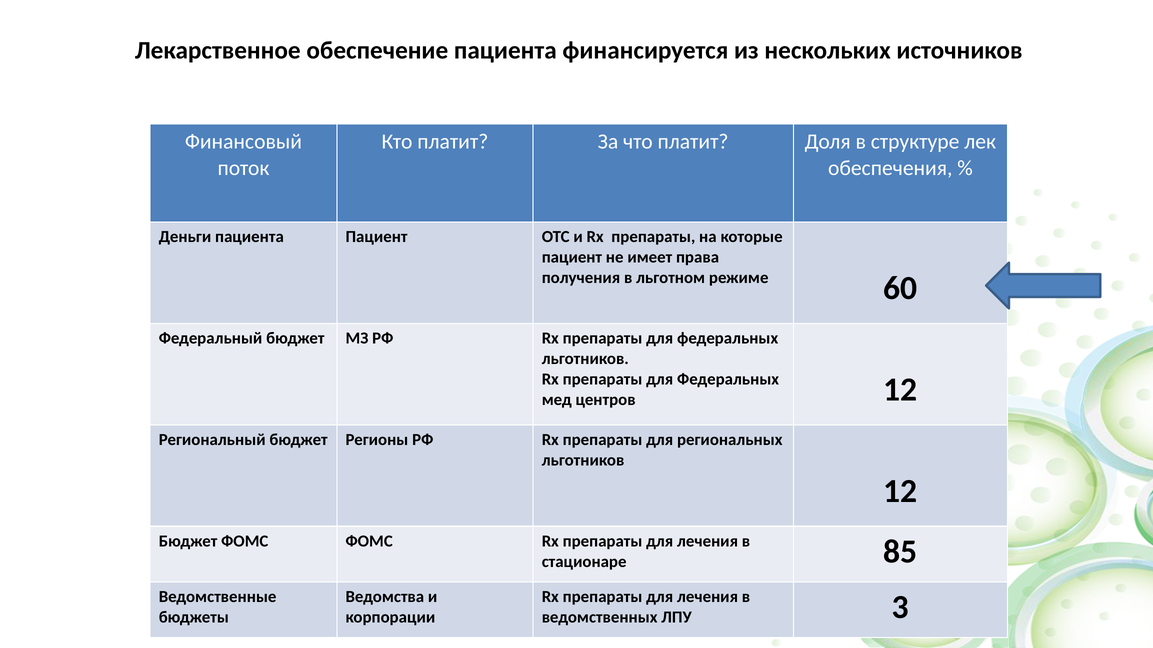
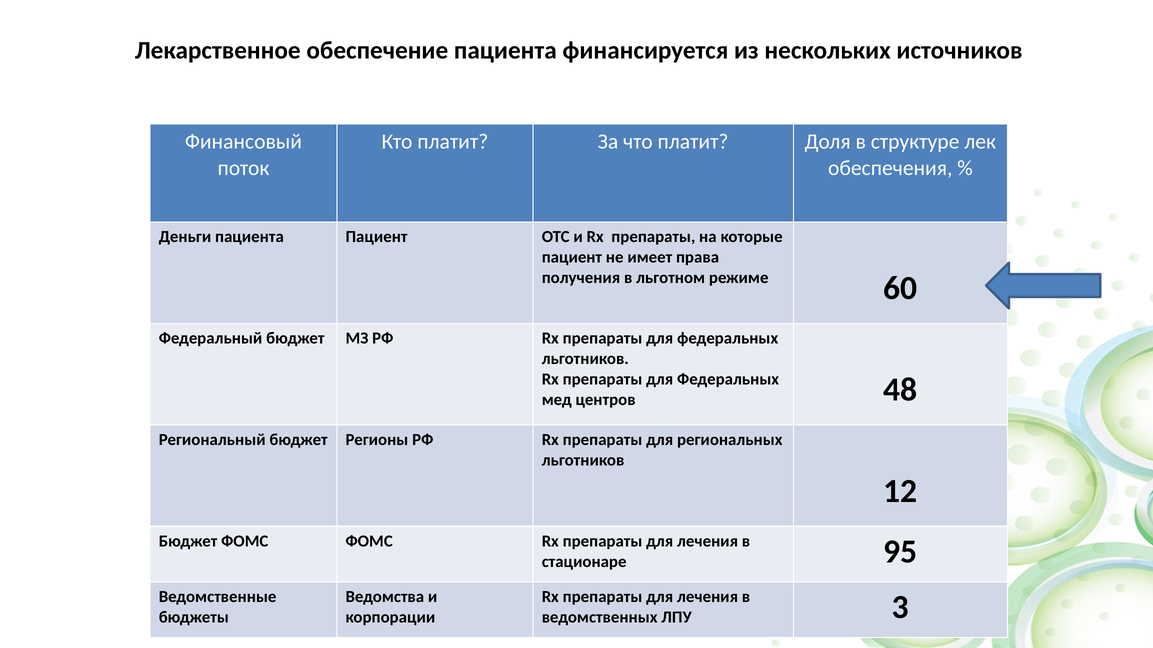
центров 12: 12 -> 48 (900, 390)
85: 85 -> 95 (900, 552)
